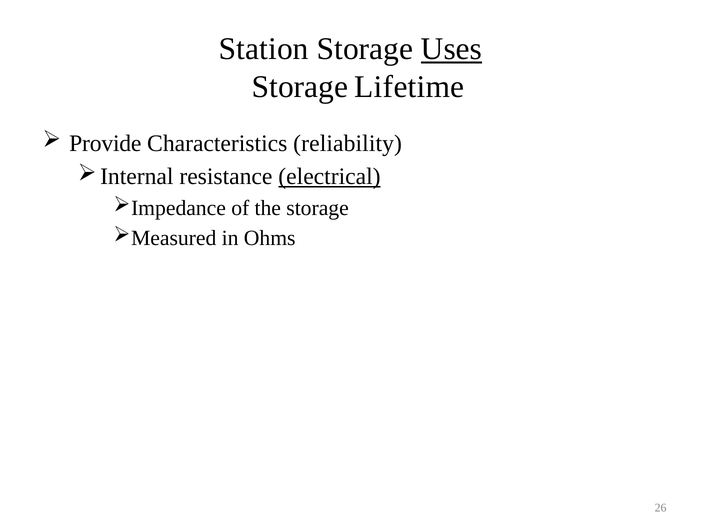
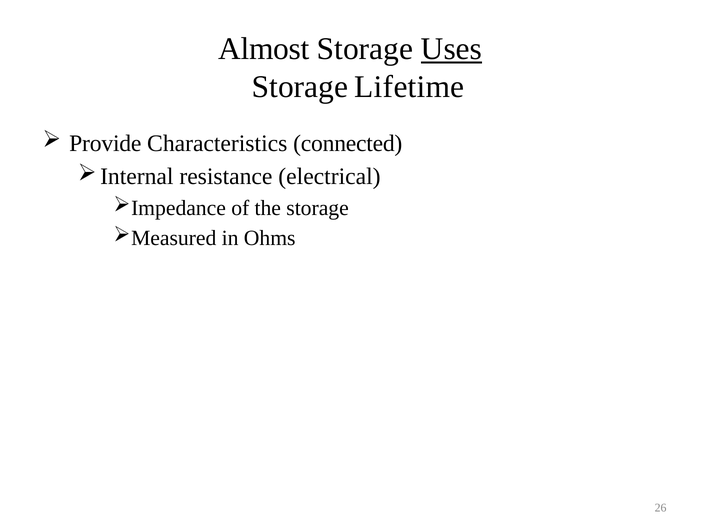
Station: Station -> Almost (264, 49)
reliability: reliability -> connected (348, 143)
electrical underline: present -> none (329, 177)
